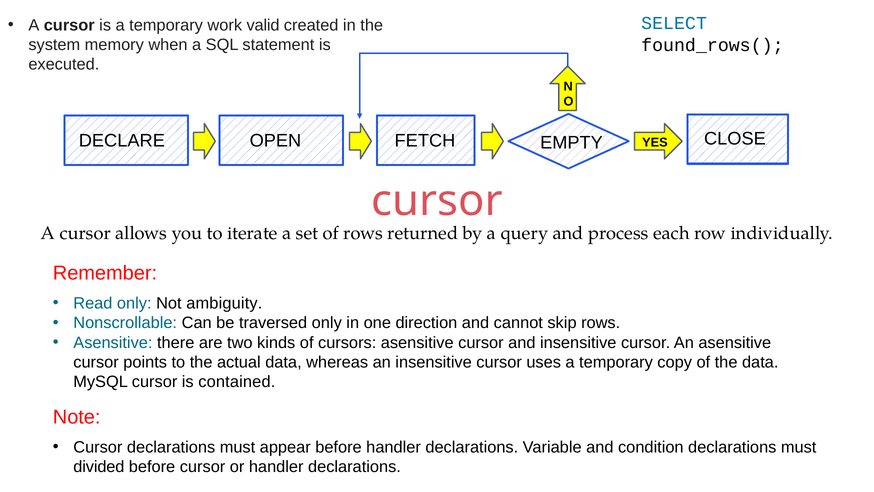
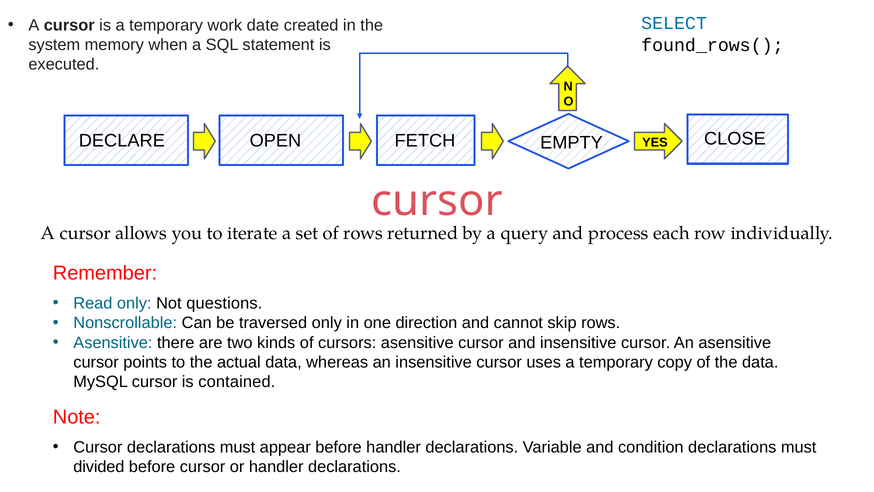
valid: valid -> date (263, 25)
ambiguity: ambiguity -> questions (224, 303)
